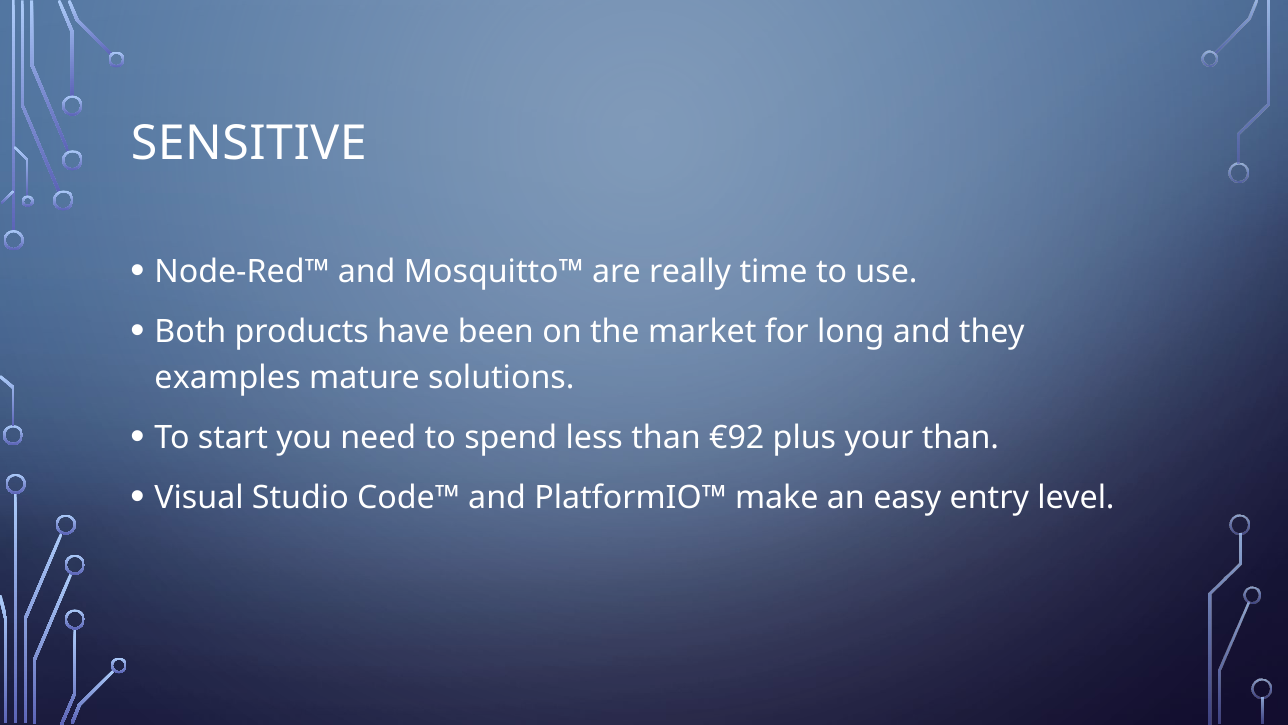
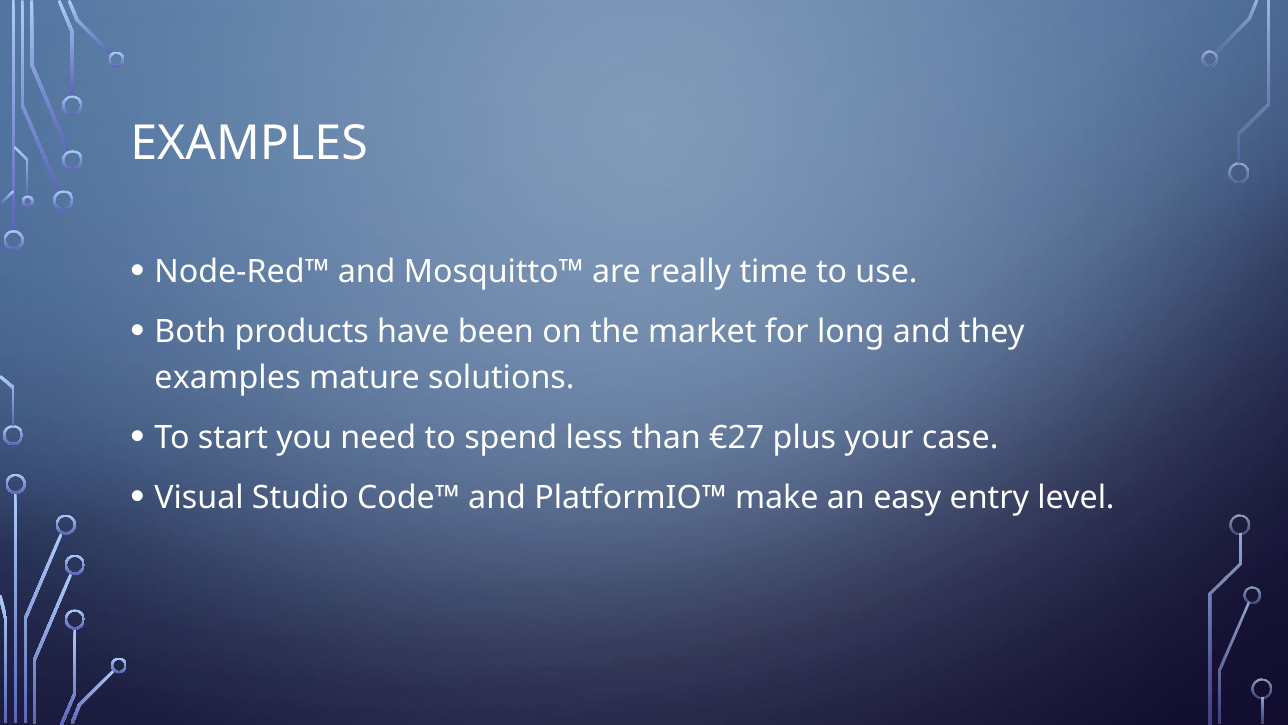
SENSITIVE: SENSITIVE -> EXAMPLES (249, 143)
€92: €92 -> €27 (737, 438)
your than: than -> case (960, 438)
